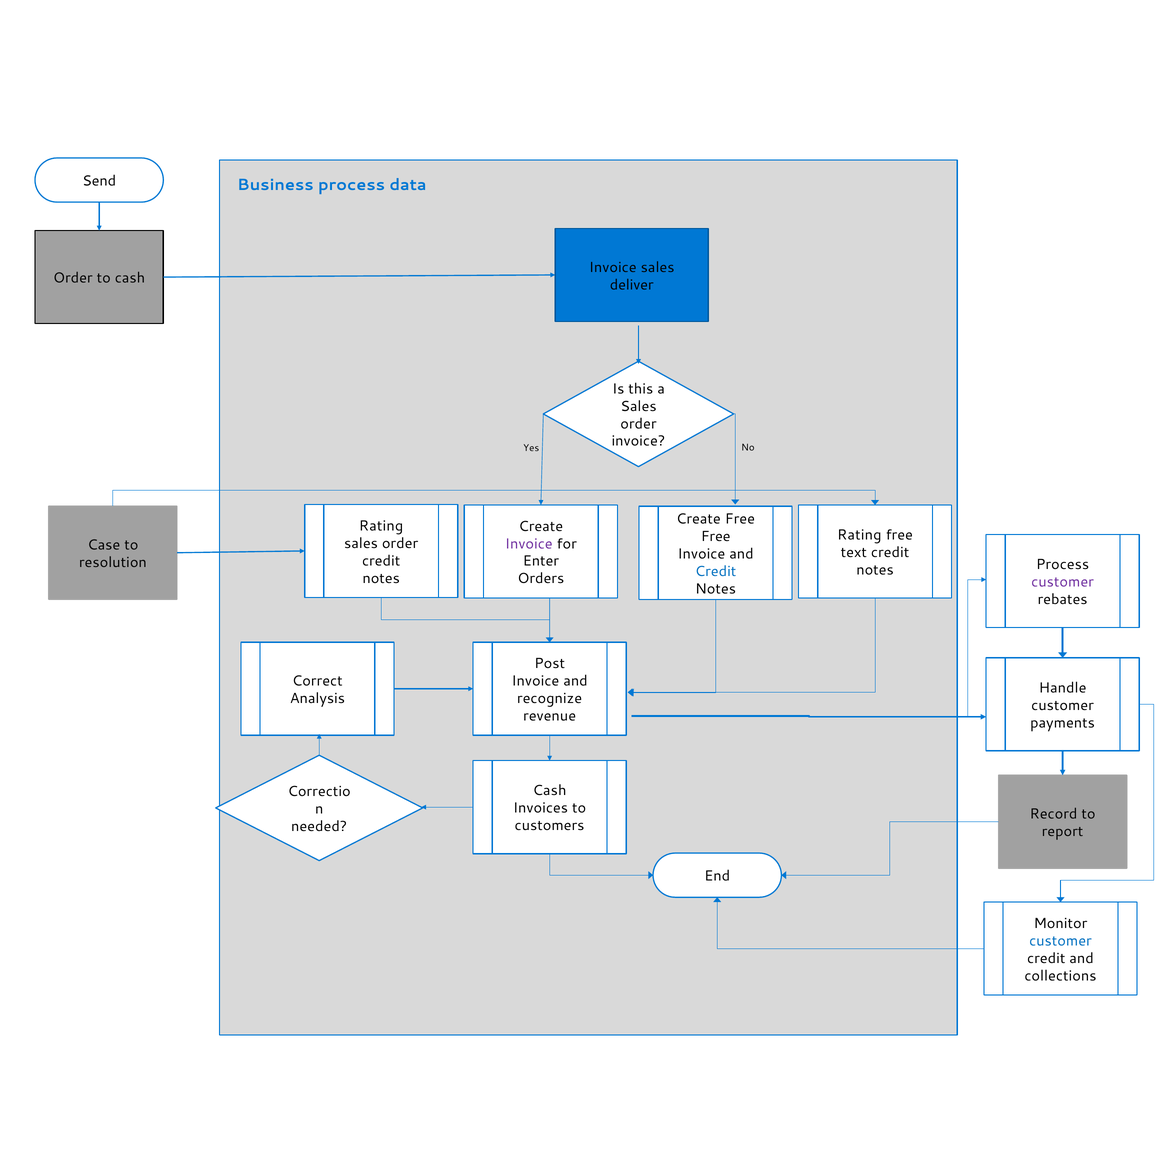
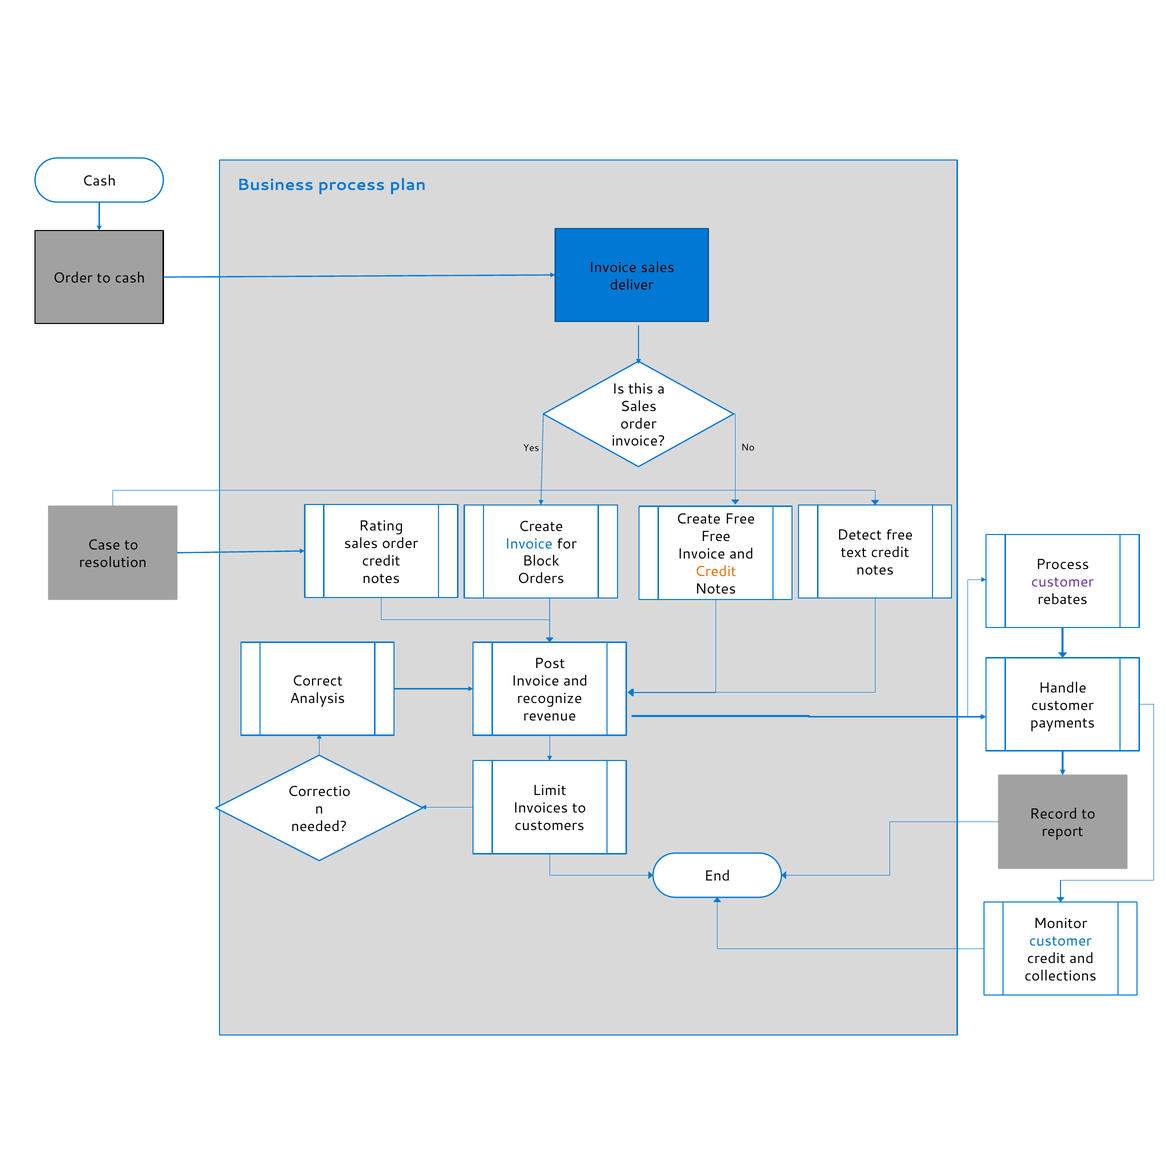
Send: Send -> Cash (99, 181)
data: data -> plan (408, 185)
Rating: Rating -> Detect (859, 535)
Invoice colour: purple -> blue (529, 544)
Enter: Enter -> Block (541, 561)
Credit colour: blue -> orange (716, 571)
Cash: Cash -> Limit (550, 791)
